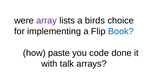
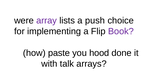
birds: birds -> push (95, 21)
Book colour: blue -> purple (121, 31)
code: code -> hood (99, 53)
